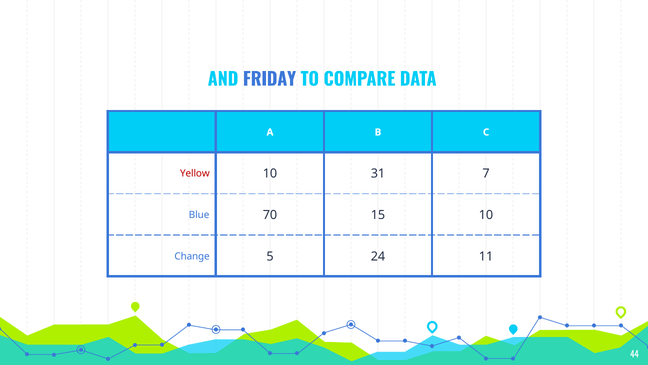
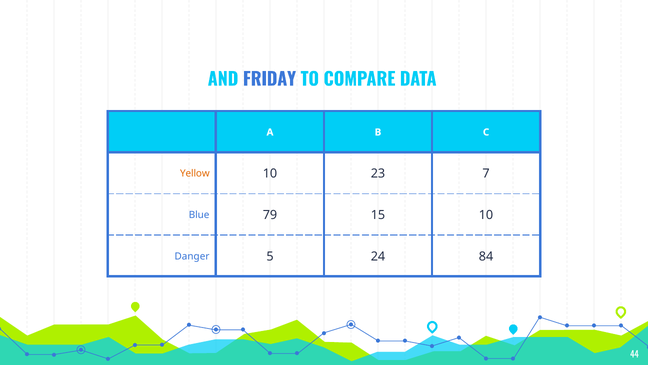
Yellow colour: red -> orange (195, 173)
31: 31 -> 23 (378, 174)
70: 70 -> 79 (270, 215)
Change: Change -> Danger (192, 256)
11: 11 -> 84 (486, 256)
